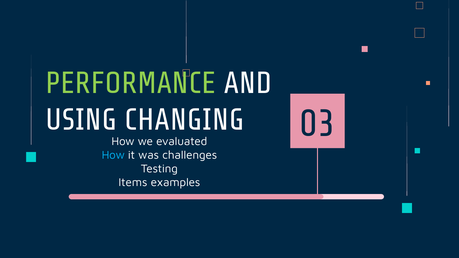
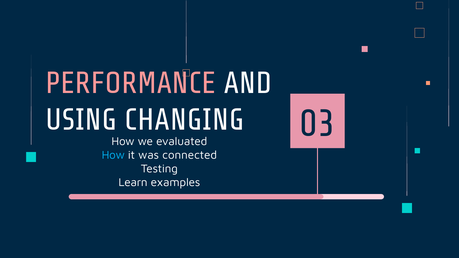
PERFORMANCE colour: light green -> pink (131, 83)
challenges: challenges -> connected (190, 155)
Items: Items -> Learn (133, 183)
